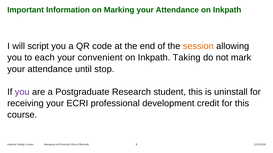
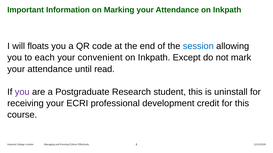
script: script -> floats (38, 46)
session colour: orange -> blue (198, 46)
Taking: Taking -> Except (187, 58)
stop: stop -> read (104, 69)
